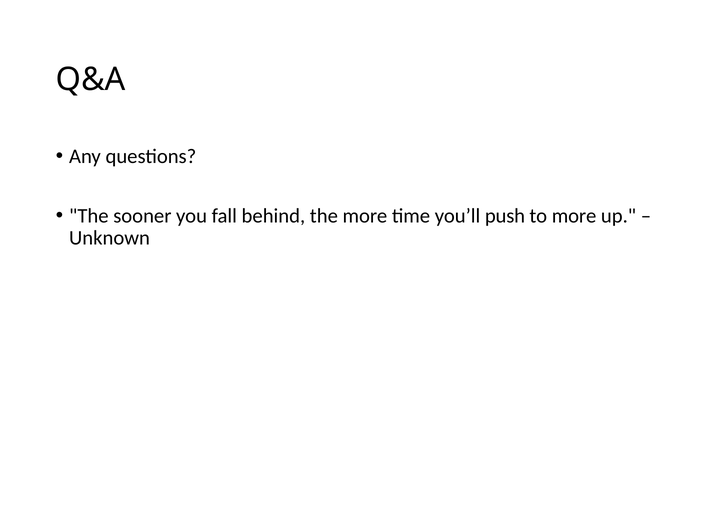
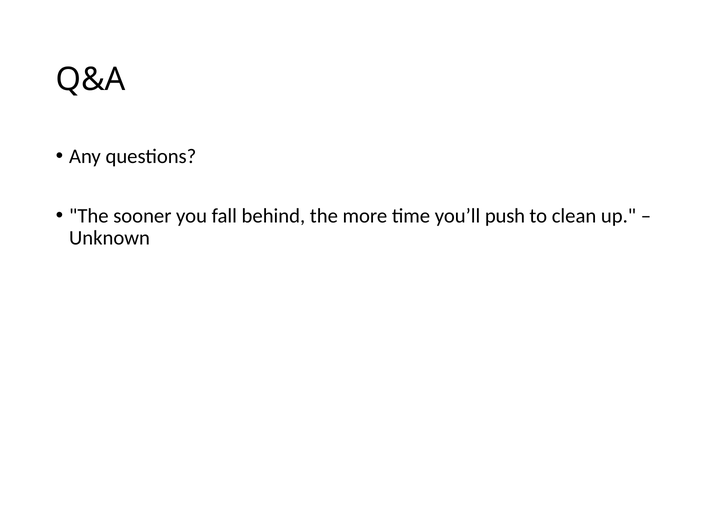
to more: more -> clean (574, 216)
